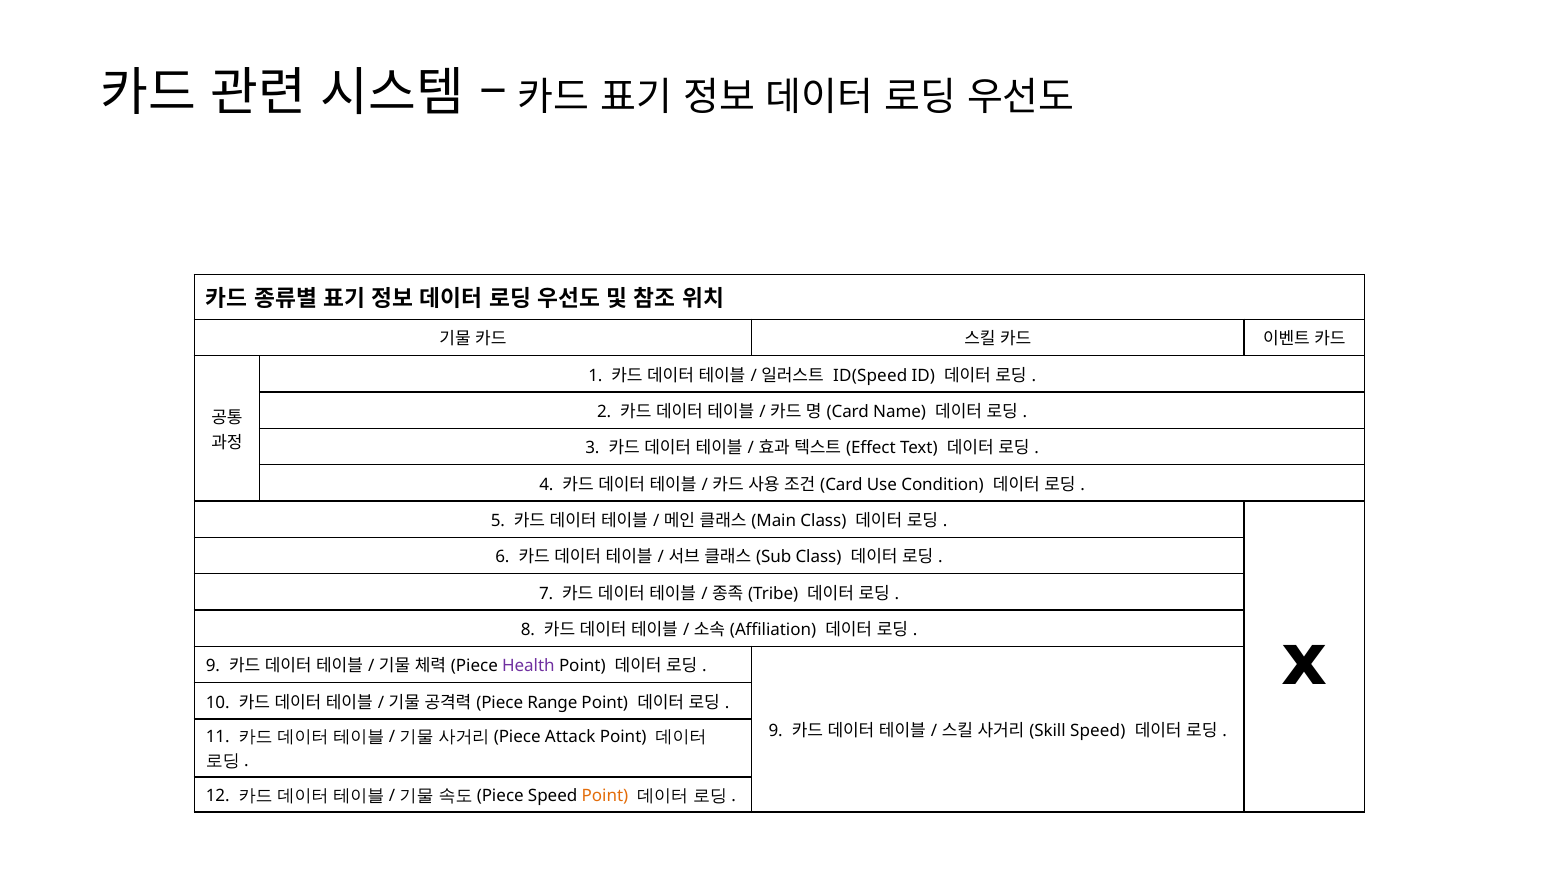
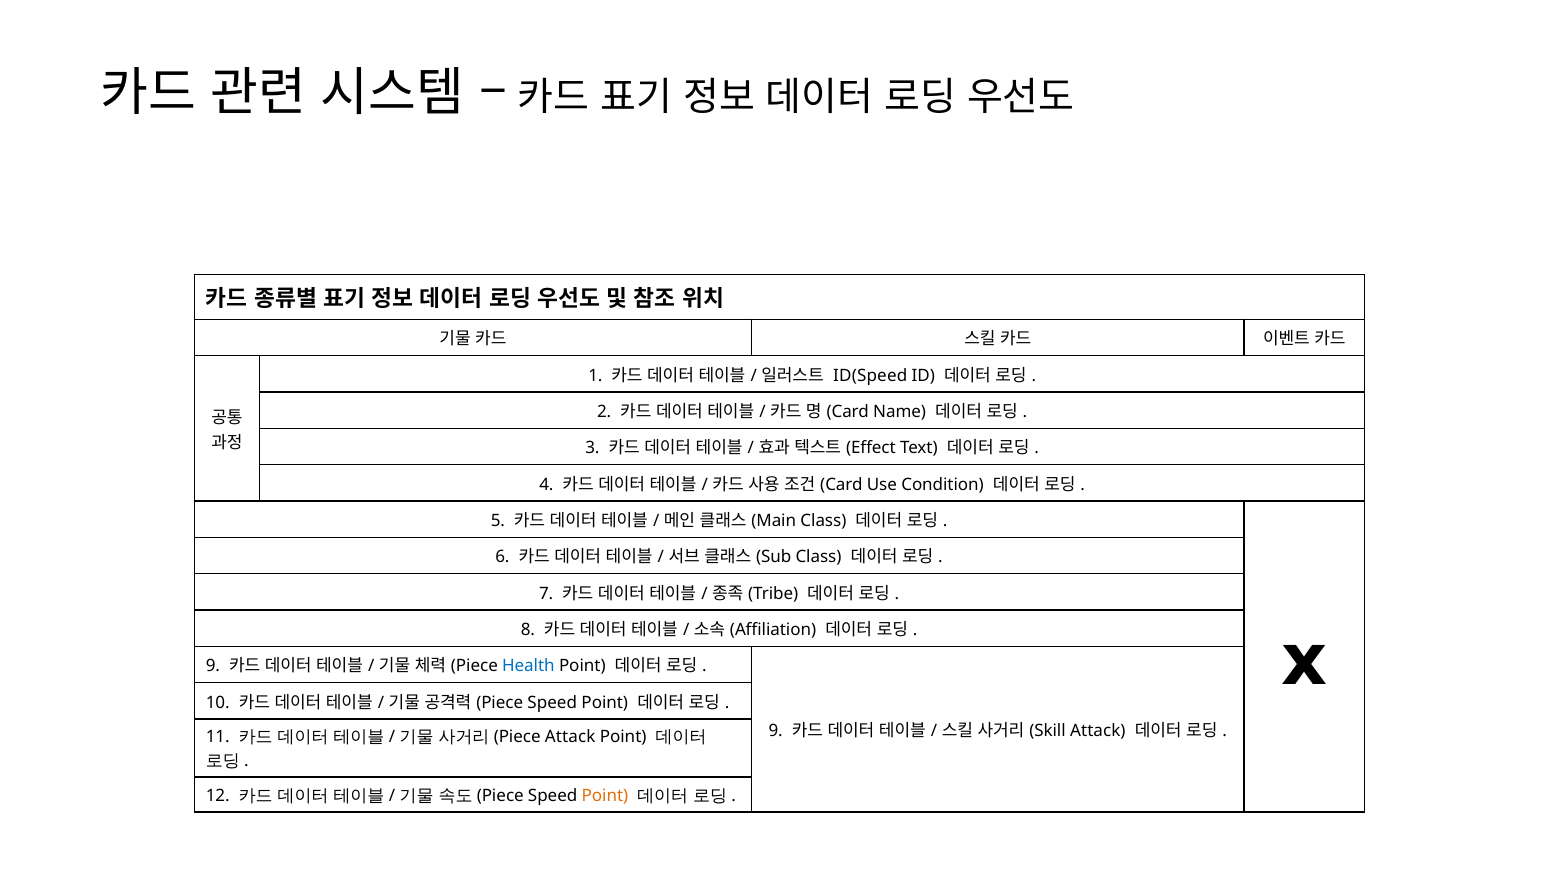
Health colour: purple -> blue (528, 666)
Range: Range -> Speed (552, 703)
Speed: Speed -> Attack (1098, 731)
